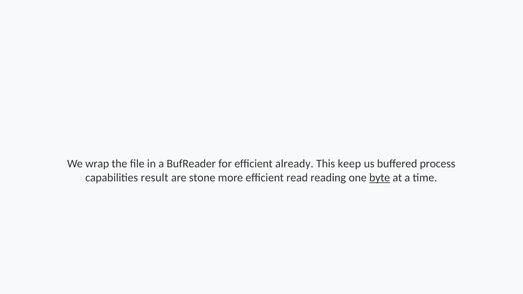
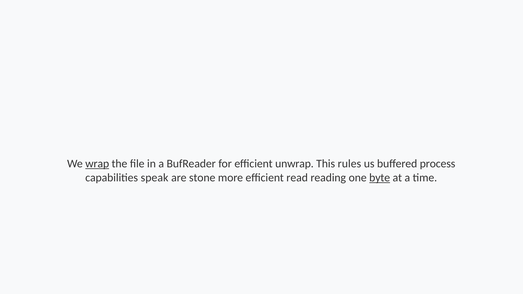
wrap underline: none -> present (97, 164)
already: already -> unwrap (294, 164)
keep: keep -> rules (349, 164)
result: result -> speak (155, 178)
